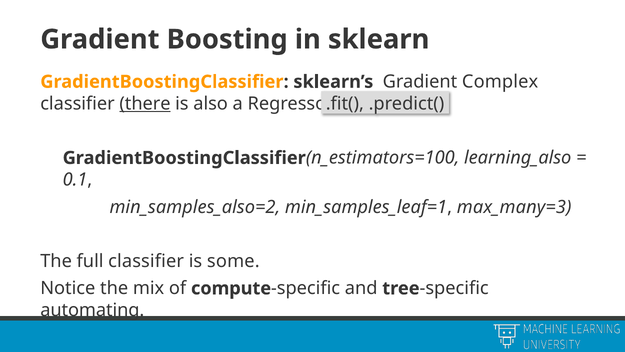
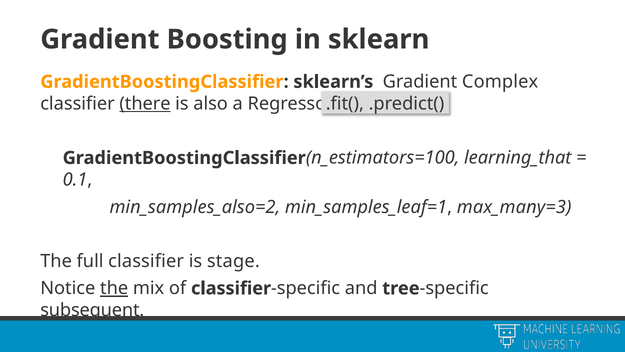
learning_also: learning_also -> learning_that (518, 158)
some: some -> stage (233, 261)
the underline: none -> present (114, 288)
of compute: compute -> classifier (231, 288)
automating: automating -> subsequent (92, 310)
